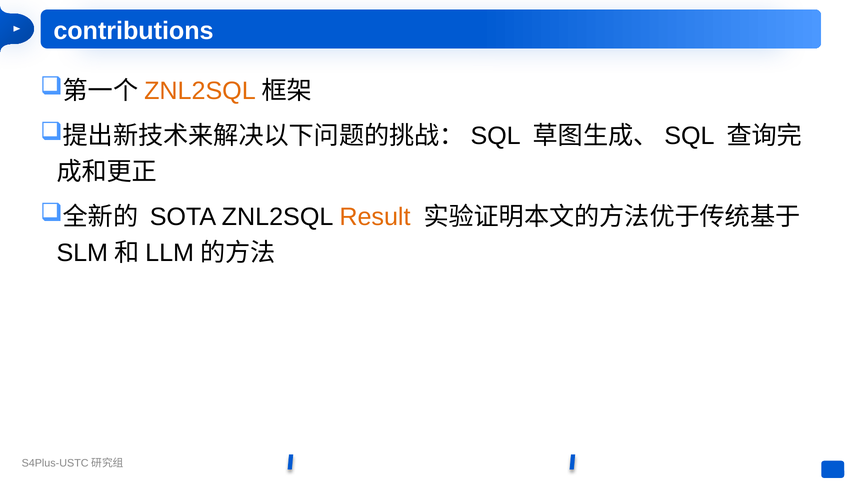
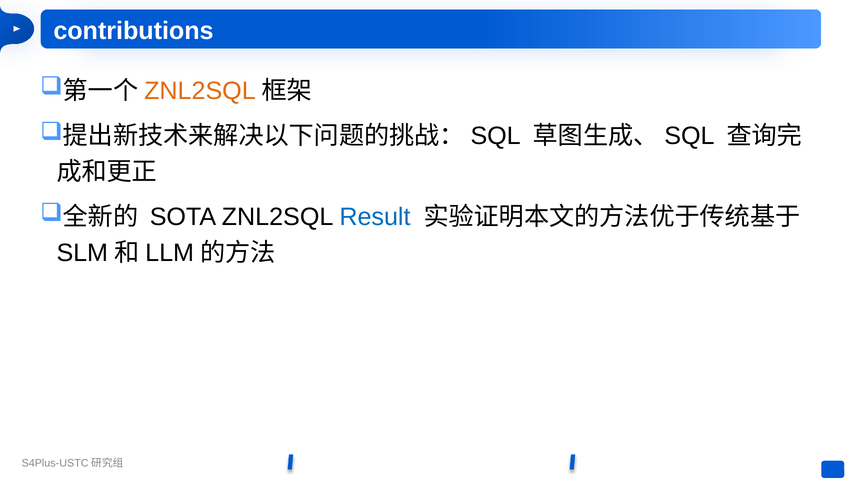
Result colour: orange -> blue (375, 217)
